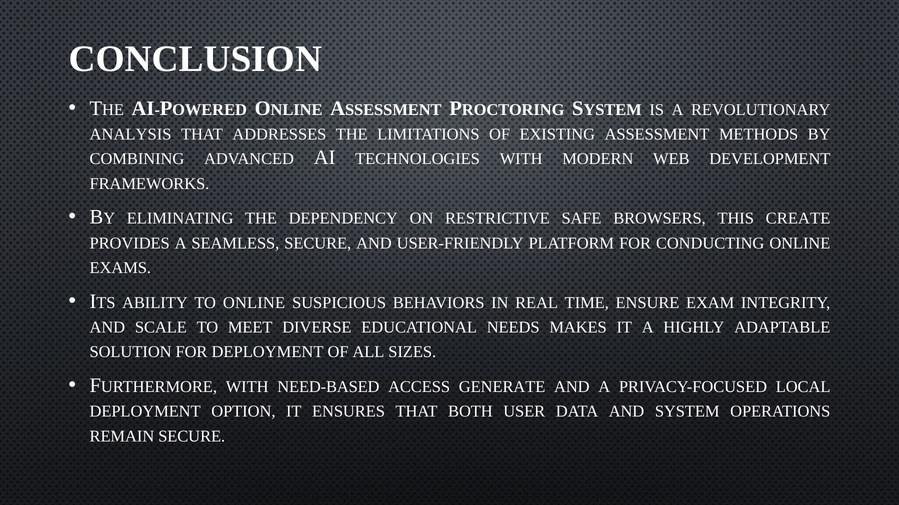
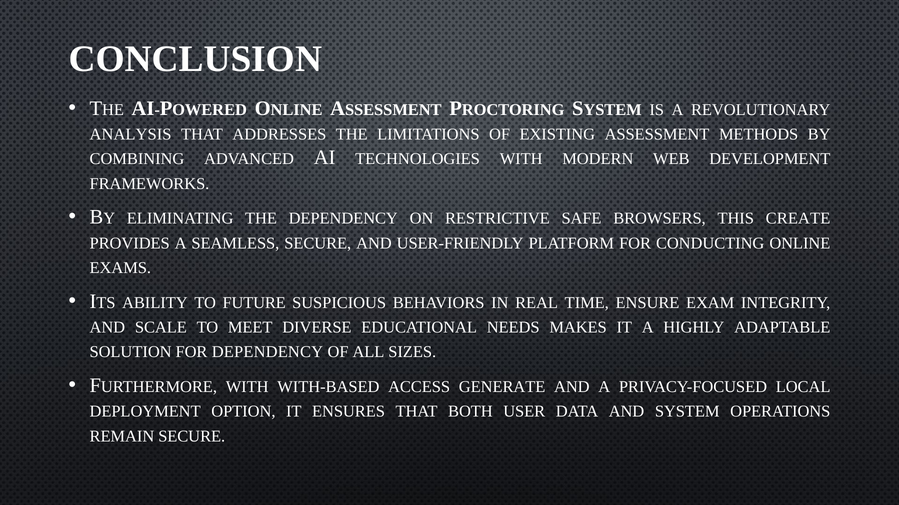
TO ONLINE: ONLINE -> FUTURE (254, 303)
FOR DEPLOYMENT: DEPLOYMENT -> DEPENDENCY (267, 352)
NEED-BASED: NEED-BASED -> WITH-BASED (328, 387)
